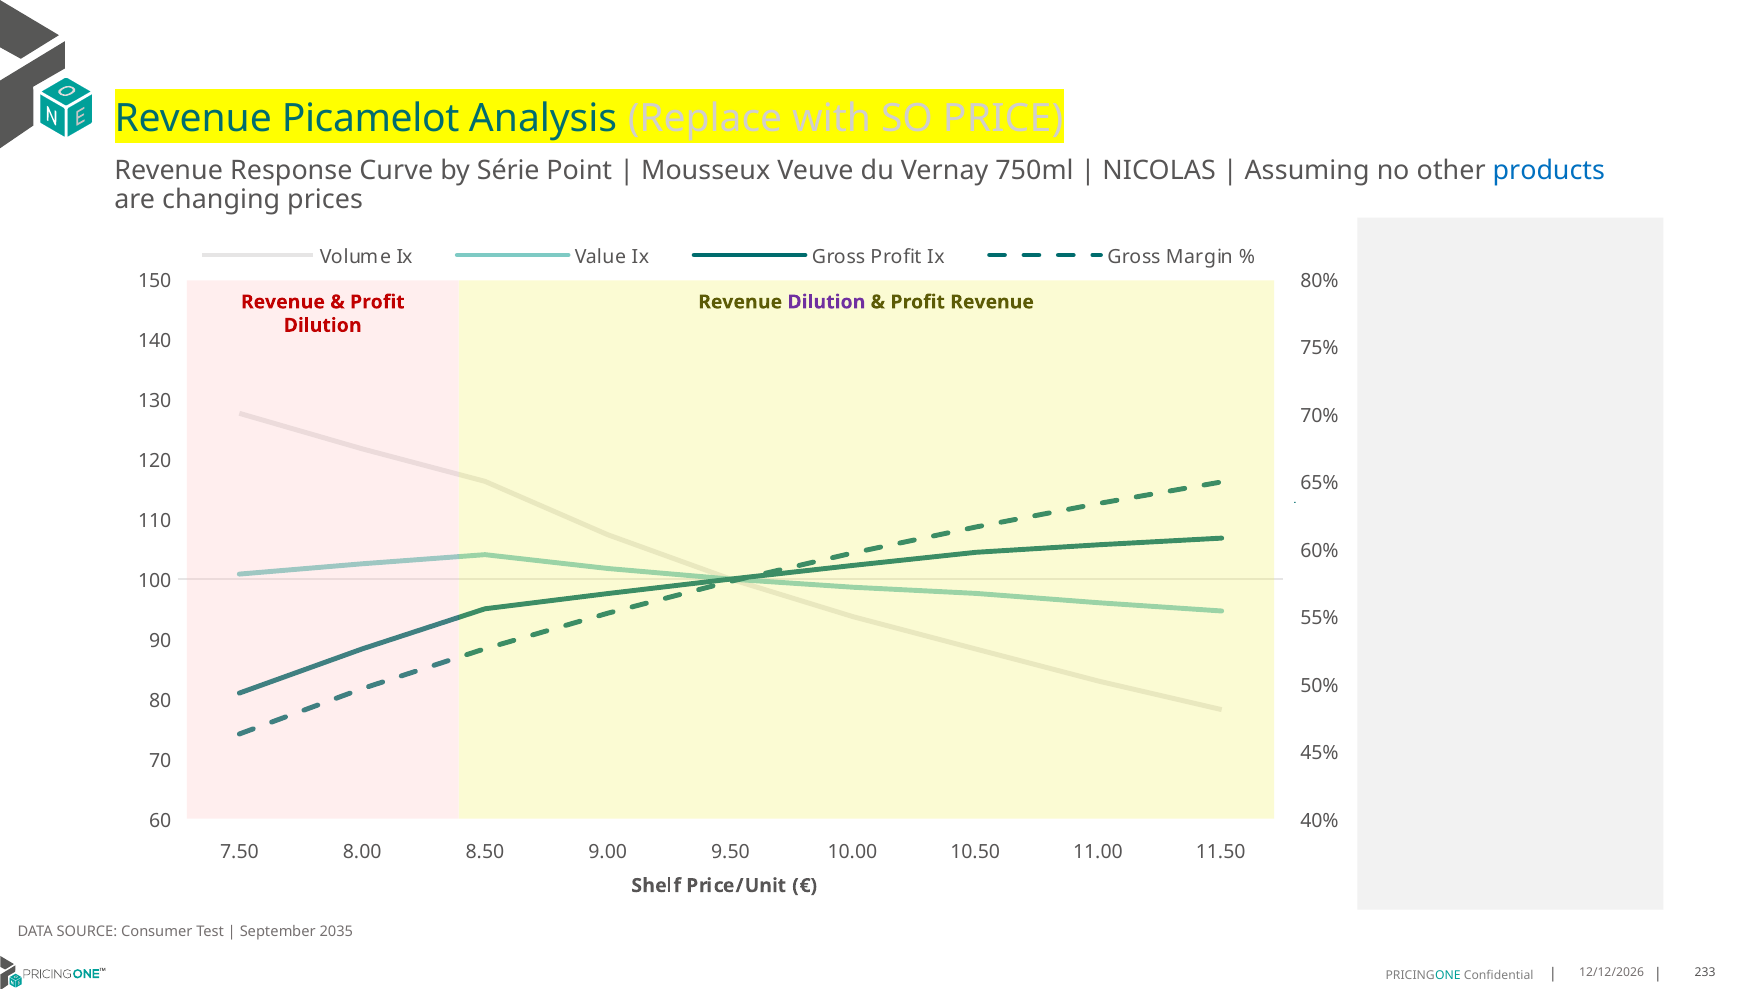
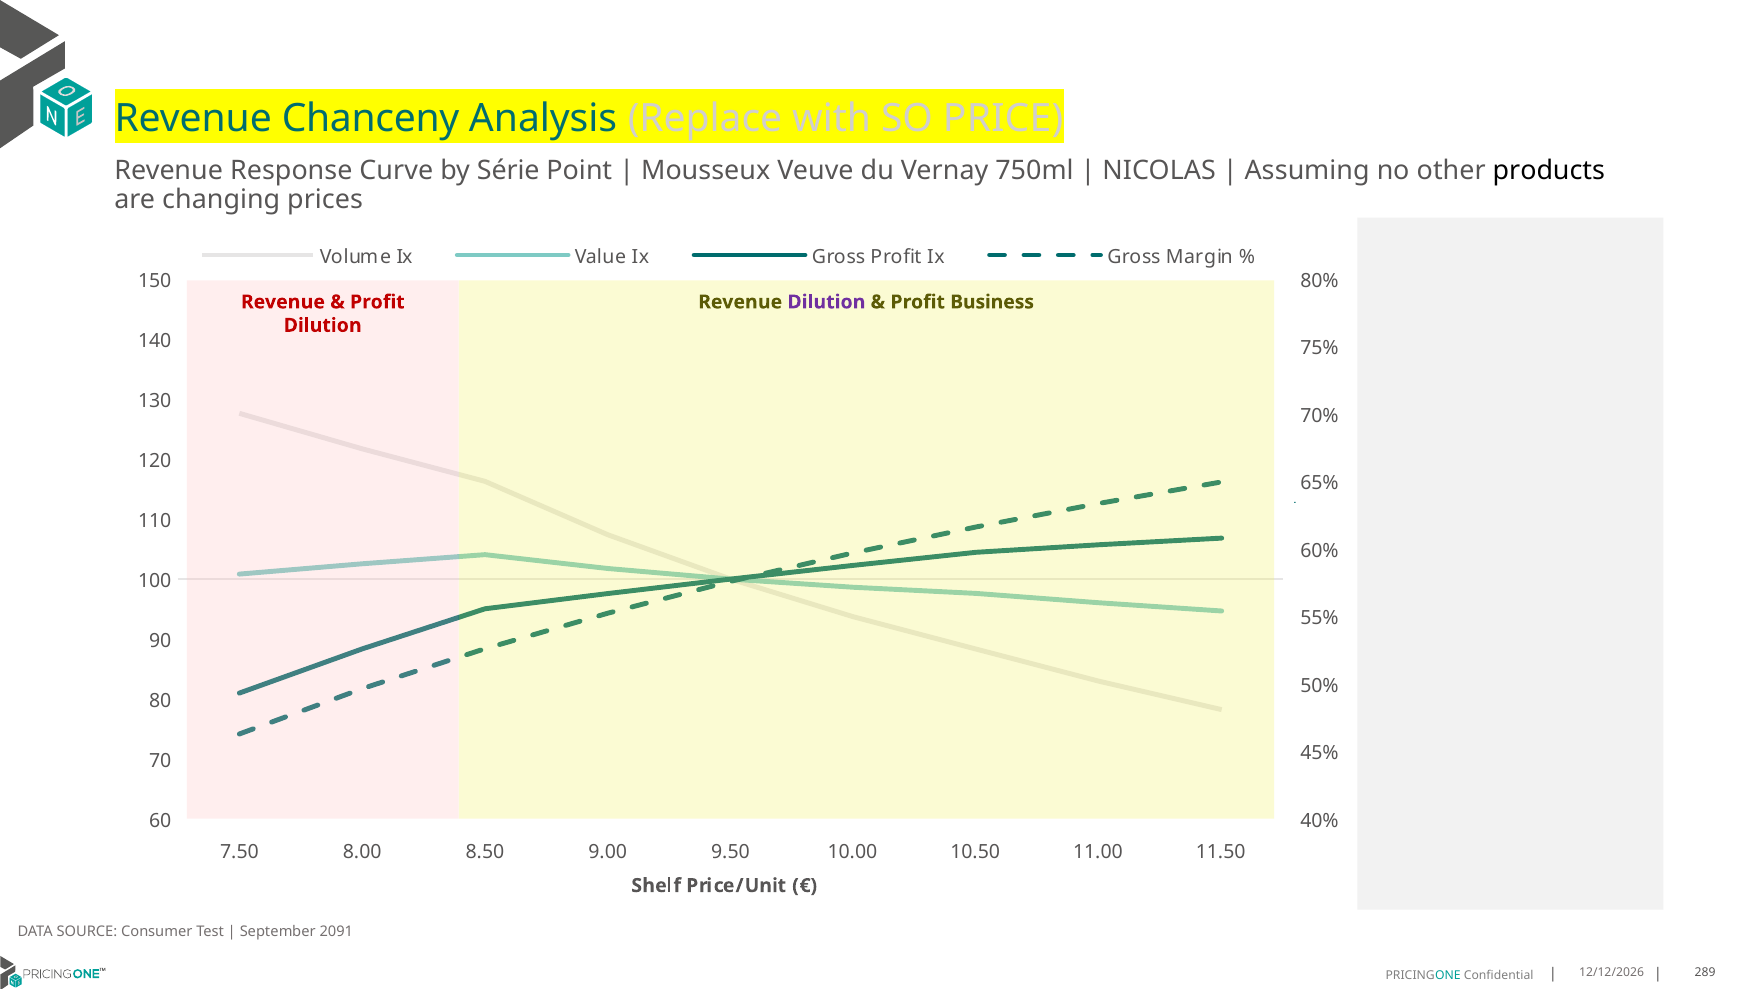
Picamelot: Picamelot -> Chanceny (371, 118)
products colour: blue -> black (1549, 170)
Profit Revenue: Revenue -> Business (992, 302)
2035: 2035 -> 2091 (336, 932)
233: 233 -> 289 (1705, 973)
